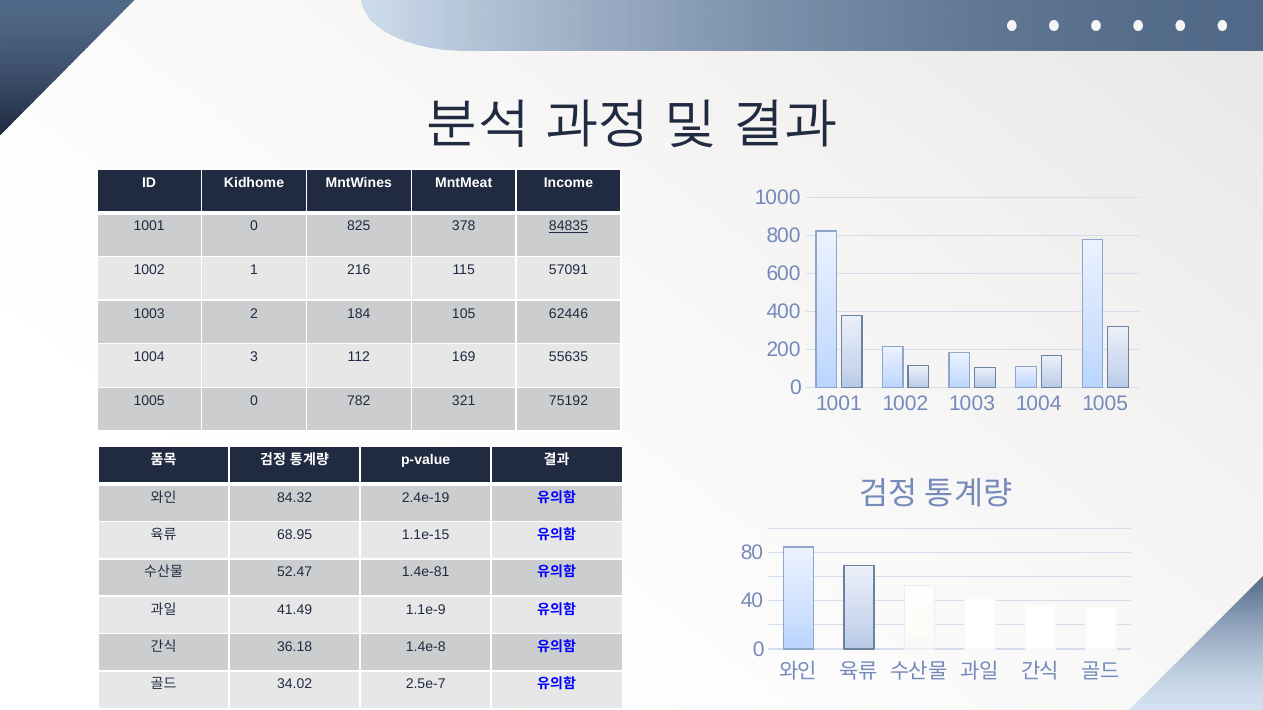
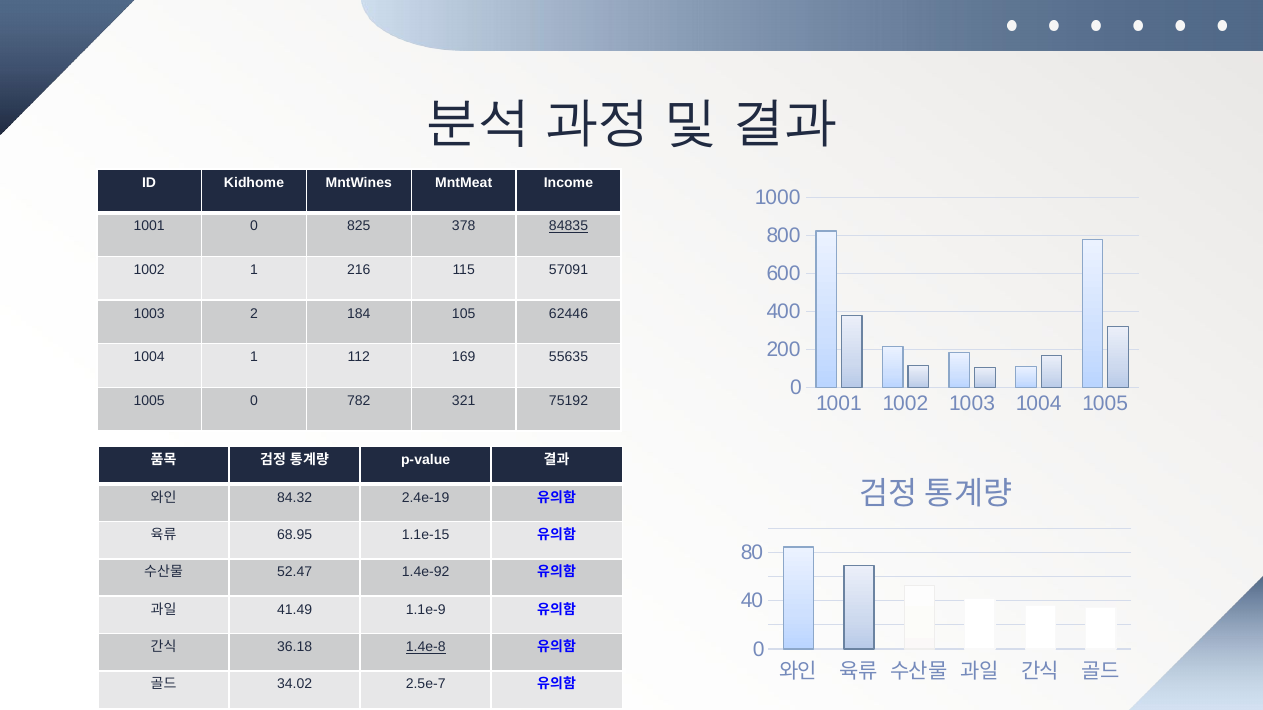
1004 3: 3 -> 1 (254, 357)
1.4e-81: 1.4e-81 -> 1.4e-92 (426, 573)
1.4e-8 underline: none -> present (426, 647)
